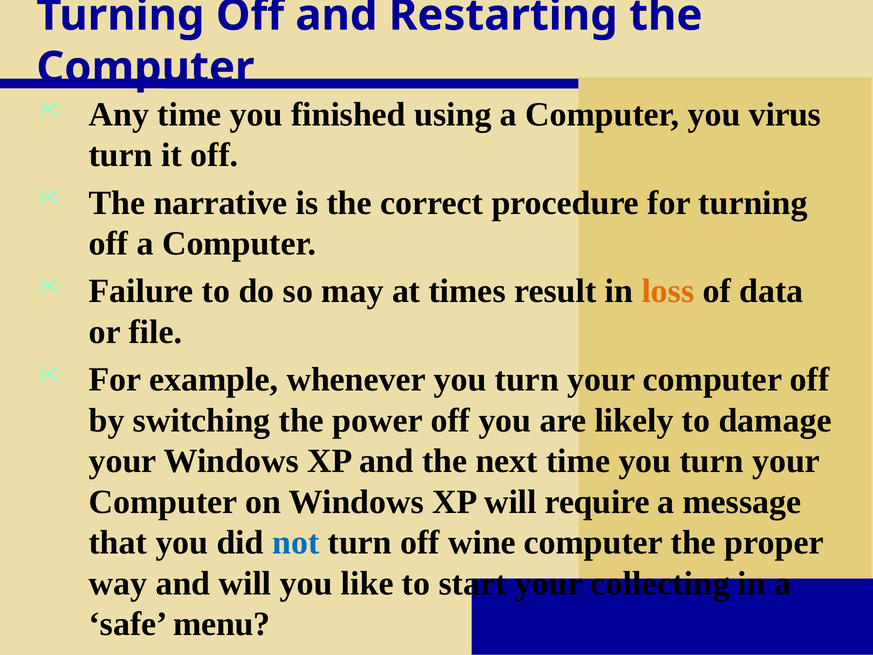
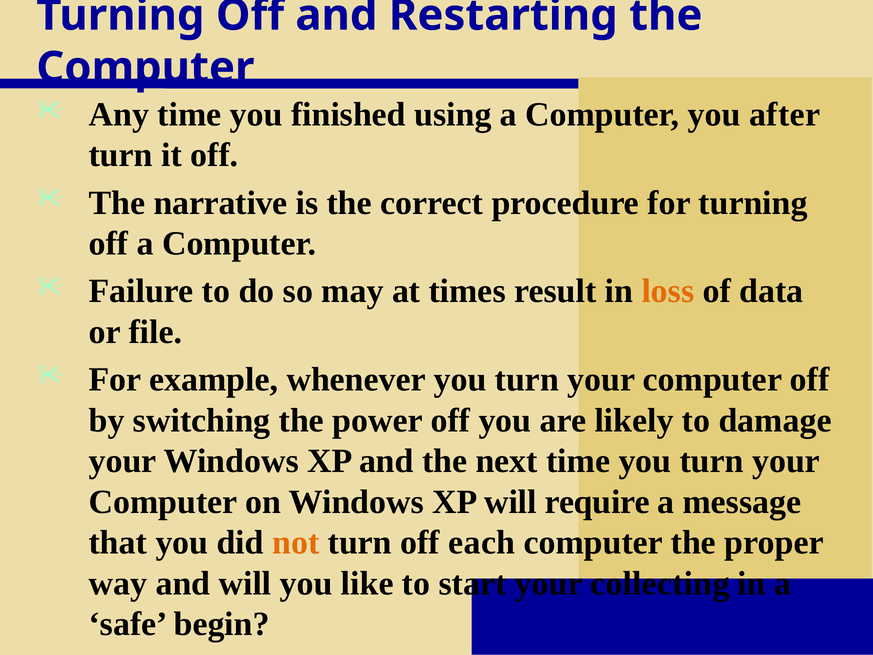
virus: virus -> after (785, 114)
not colour: blue -> orange (296, 542)
wine: wine -> each (482, 542)
menu: menu -> begin (222, 624)
